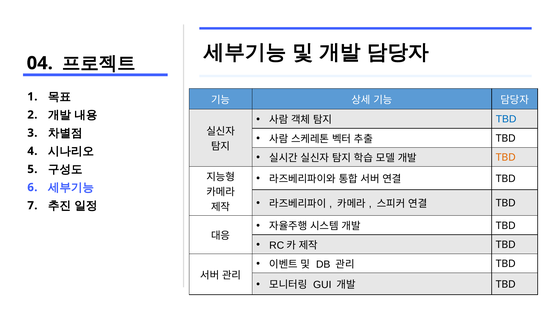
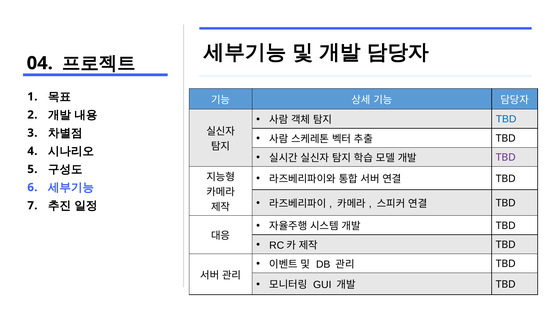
TBD colour: orange -> purple (506, 158)
